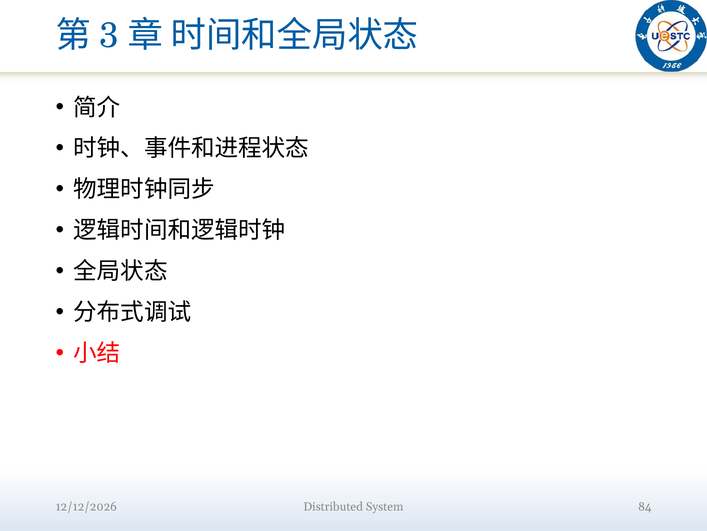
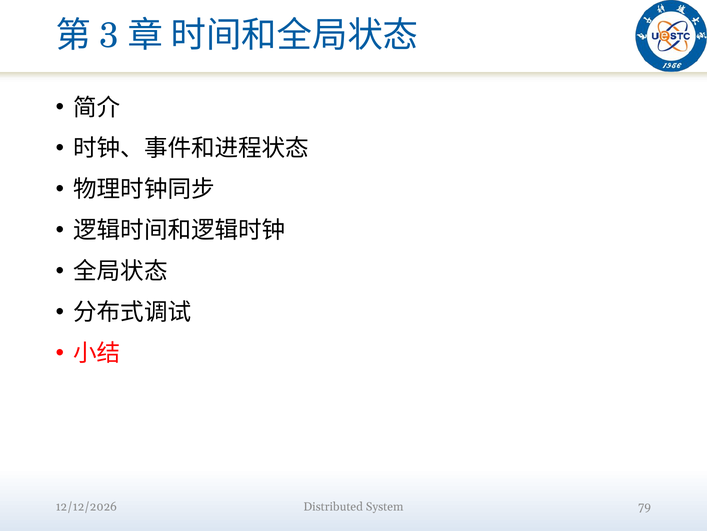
84: 84 -> 79 (645, 506)
